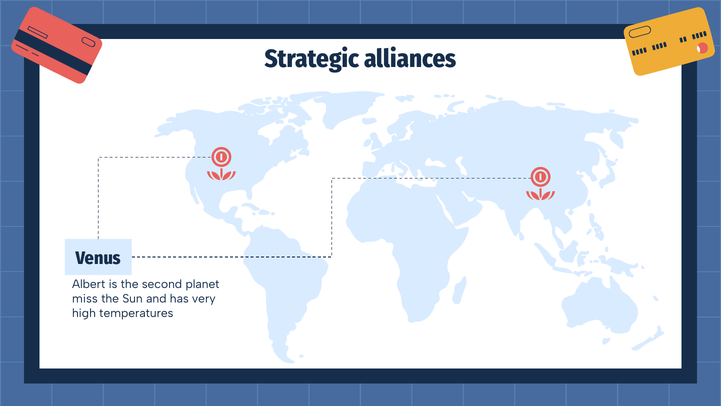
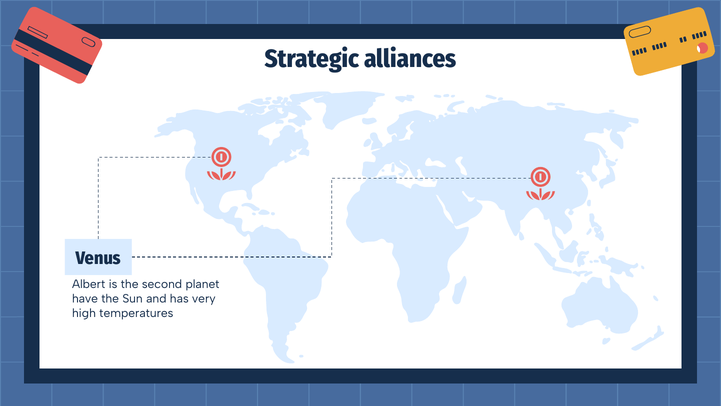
miss: miss -> have (85, 298)
